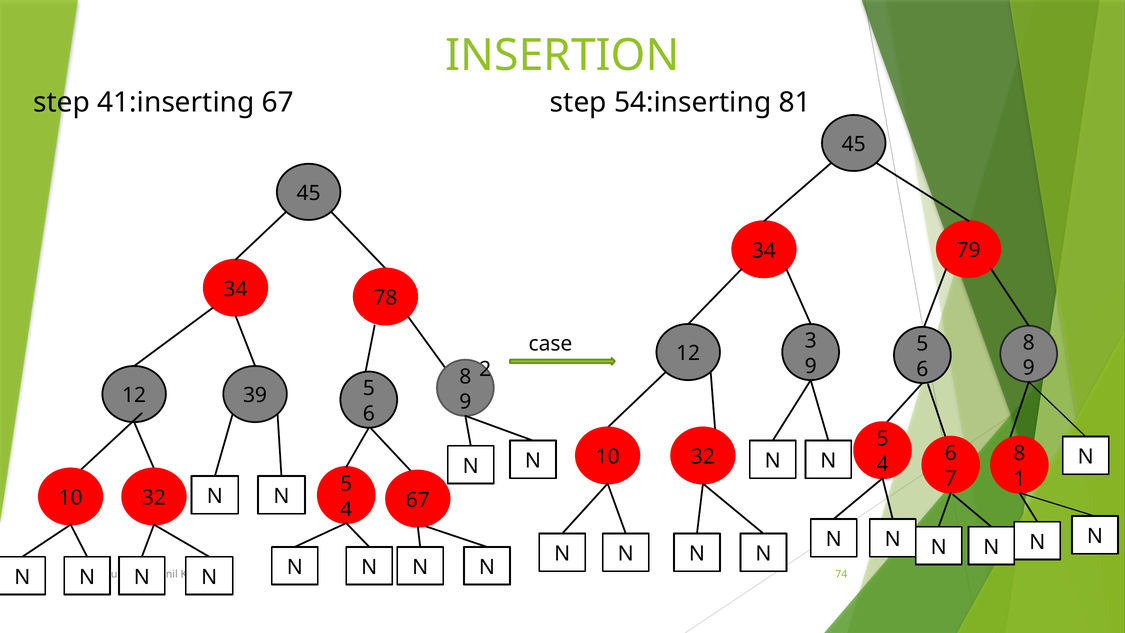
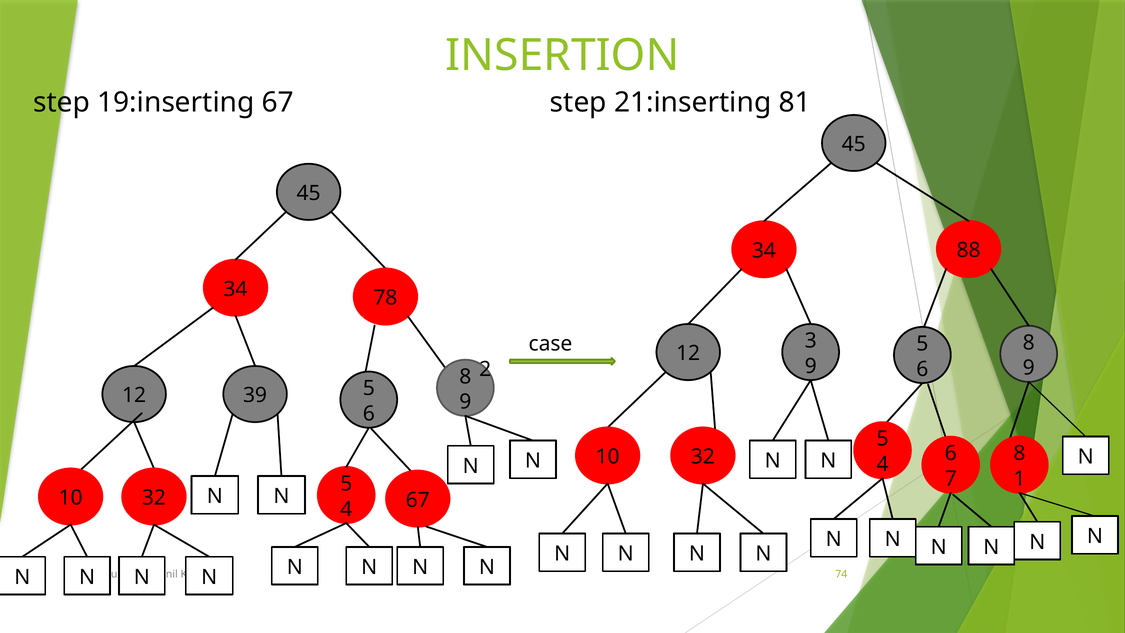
41:inserting: 41:inserting -> 19:inserting (176, 102)
54:inserting: 54:inserting -> 21:inserting (693, 102)
79: 79 -> 88 (969, 250)
